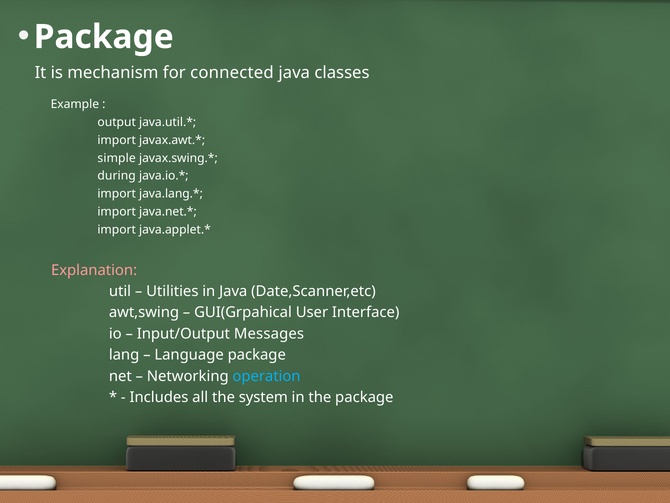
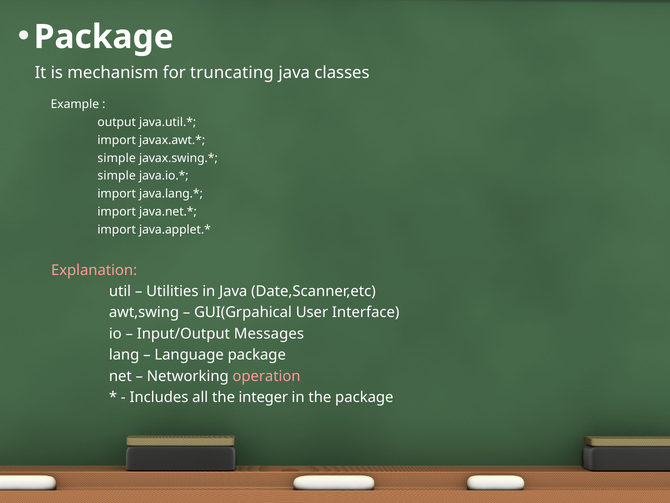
connected: connected -> truncating (232, 73)
during: during -> simple (117, 176)
operation colour: light blue -> pink (267, 376)
system: system -> integer (263, 397)
